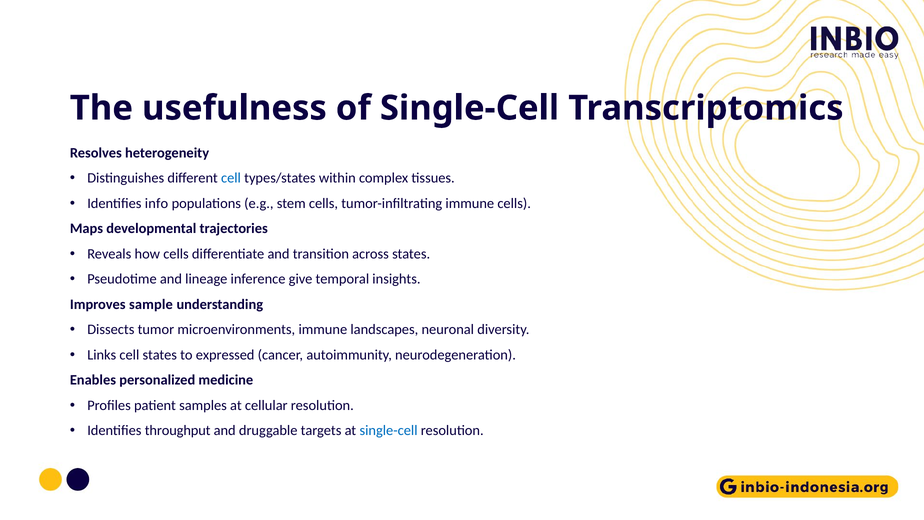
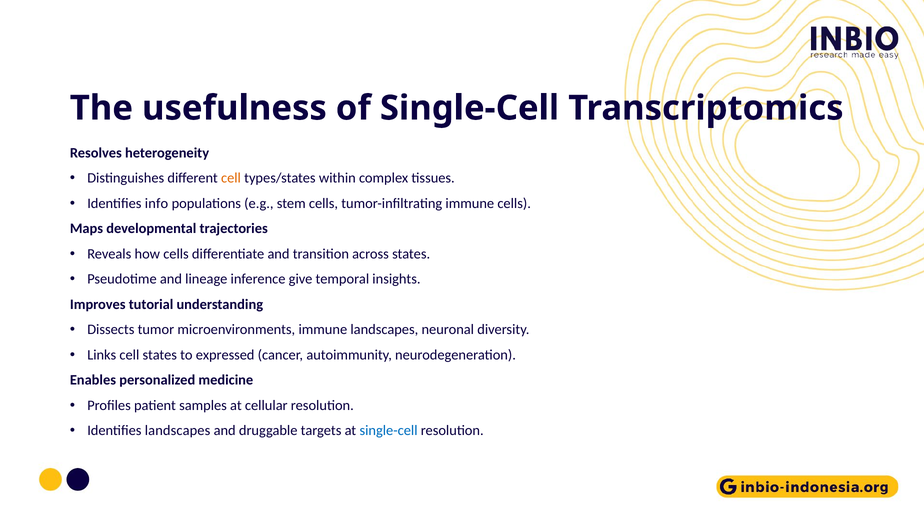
cell colour: blue -> orange (231, 178)
sample: sample -> tutorial (151, 304)
Identifies throughput: throughput -> landscapes (178, 431)
